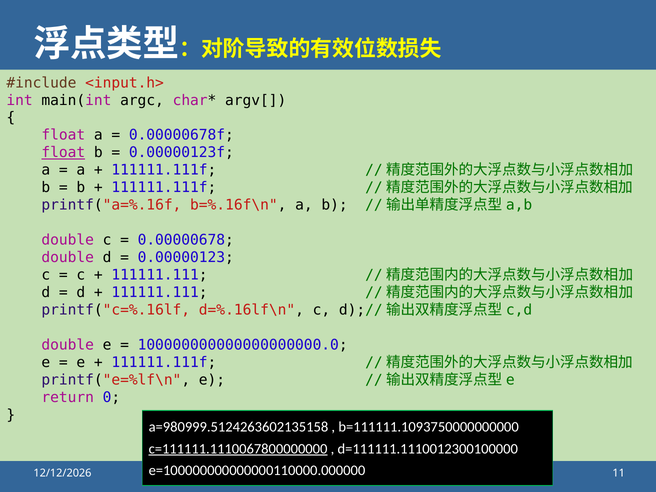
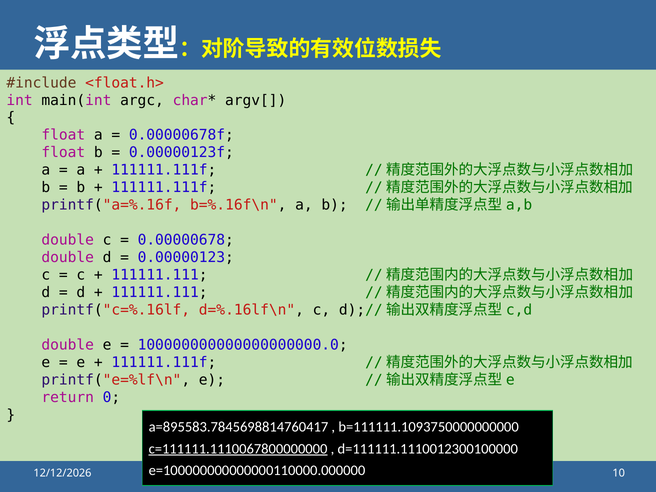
<input.h>: <input.h> -> <float.h> (125, 83)
float underline: present -> none (63, 153)
a=980999.5124263602135158: a=980999.5124263602135158 -> a=895583.7845698814760417 (238, 427)
11: 11 -> 10 (619, 473)
